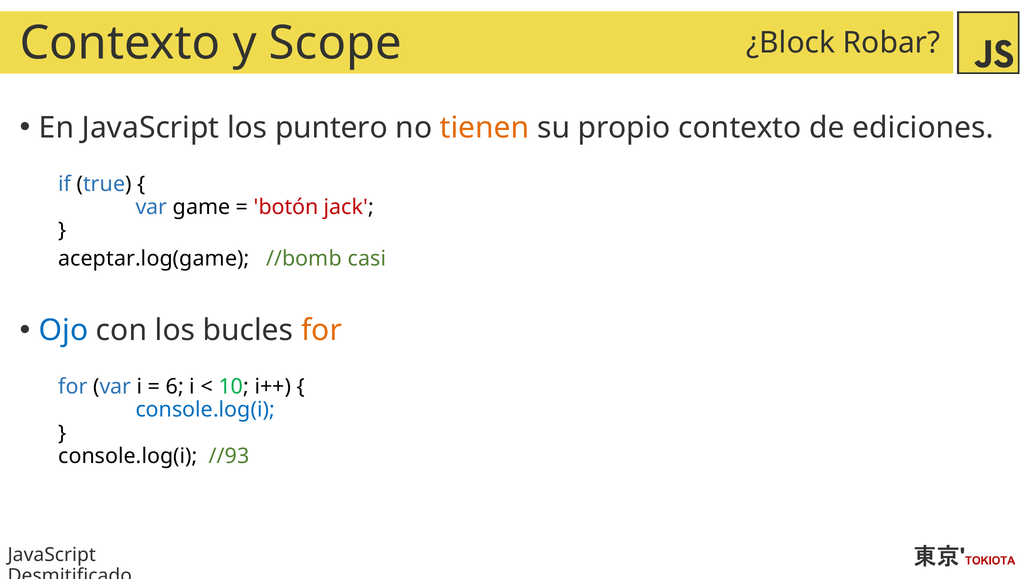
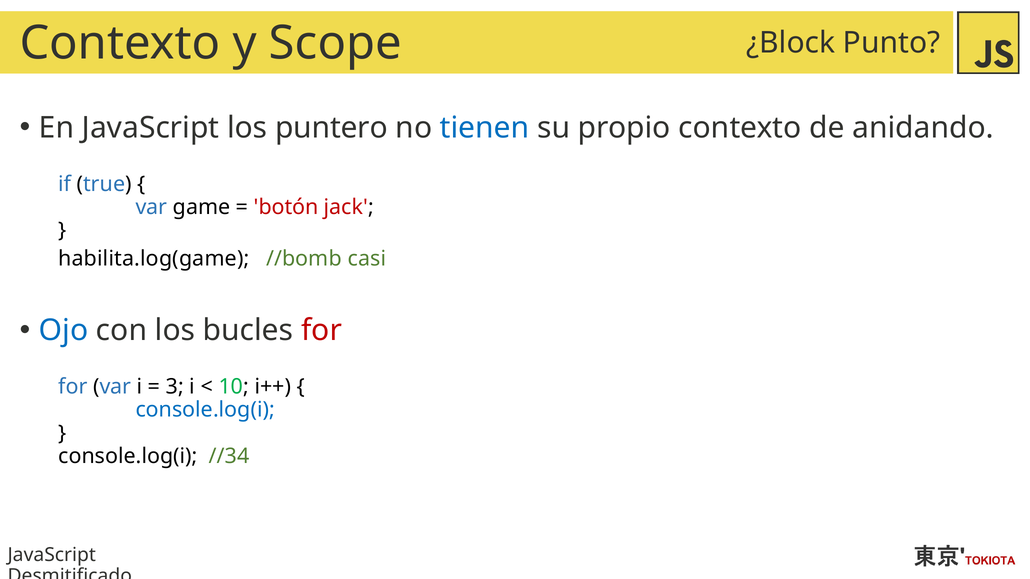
Robar: Robar -> Punto (892, 43)
tienen colour: orange -> blue (485, 128)
ediciones: ediciones -> anidando (923, 128)
aceptar.log(game: aceptar.log(game -> habilita.log(game (154, 259)
for colour: orange -> red (322, 331)
6: 6 -> 3 (175, 387)
//93: //93 -> //34 (229, 457)
